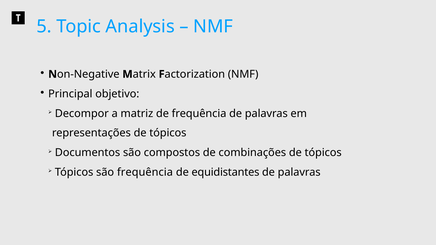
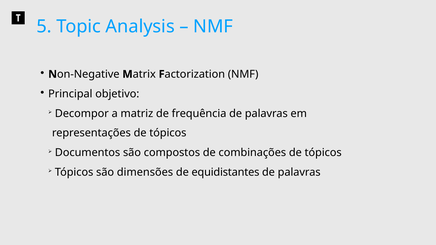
são frequência: frequência -> dimensões (145, 172)
